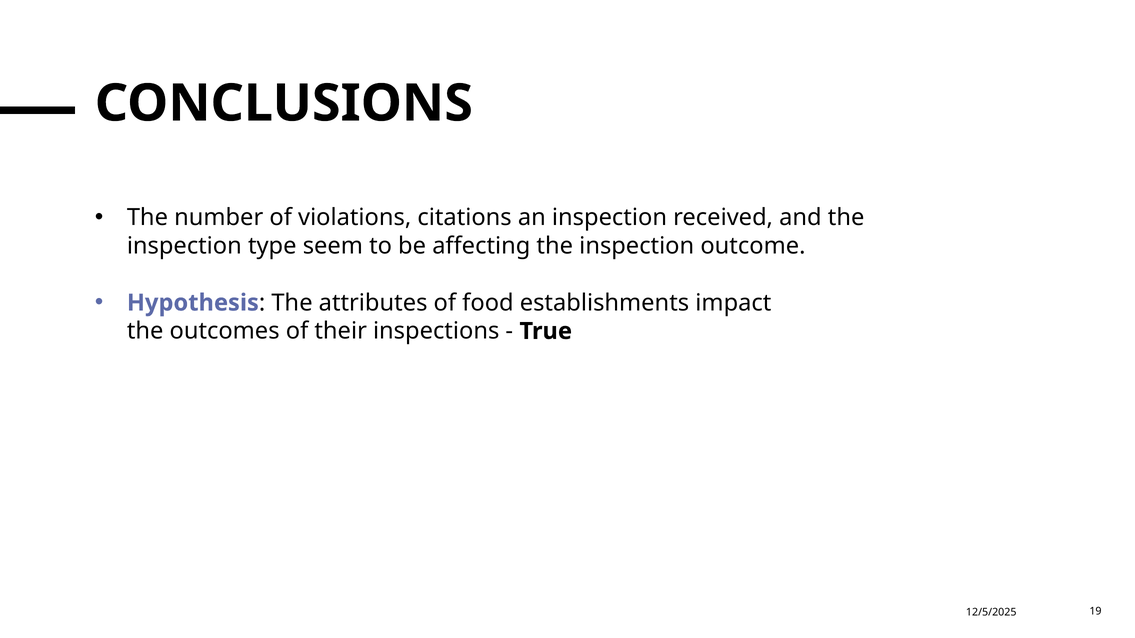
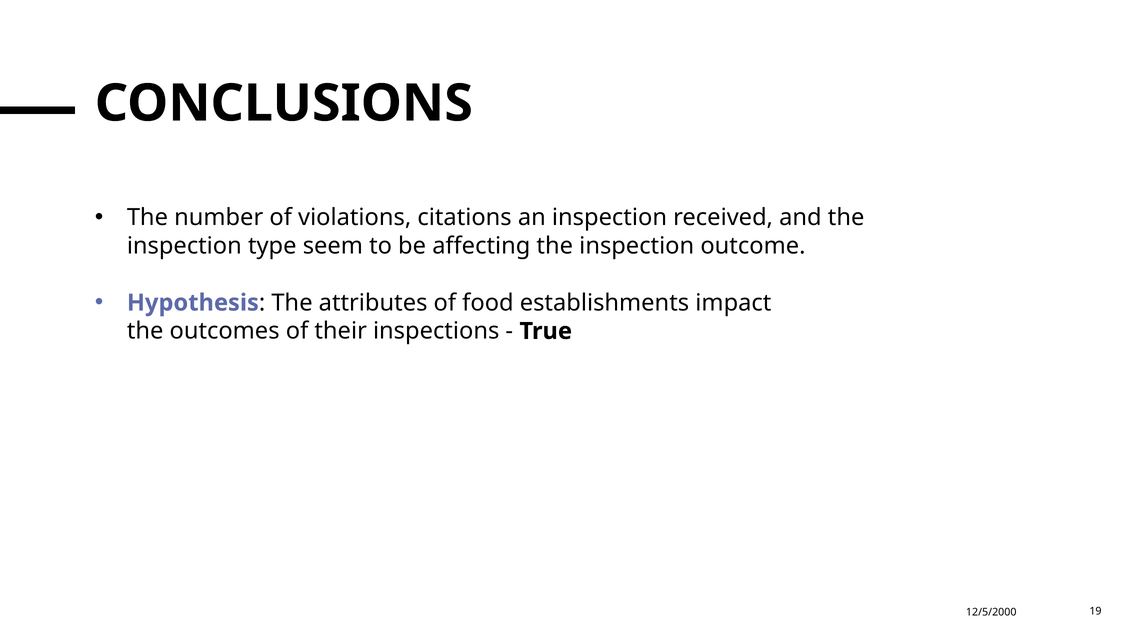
12/5/2025: 12/5/2025 -> 12/5/2000 (991, 613)
